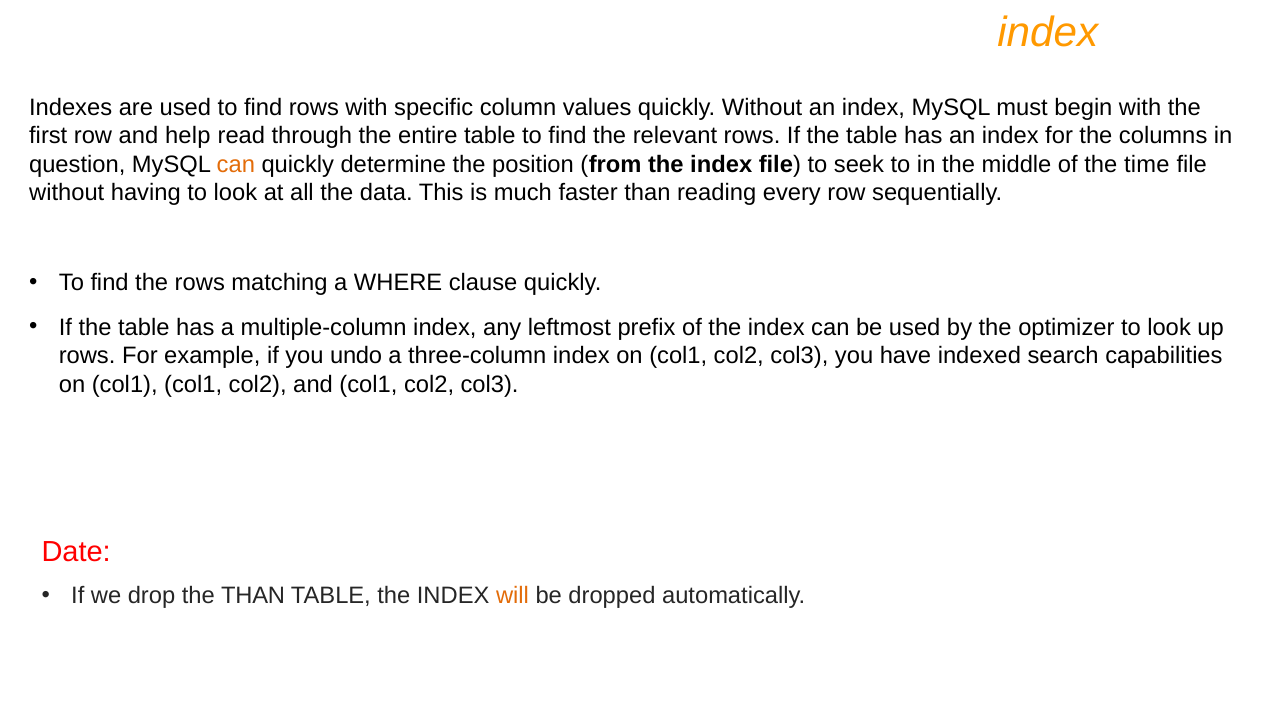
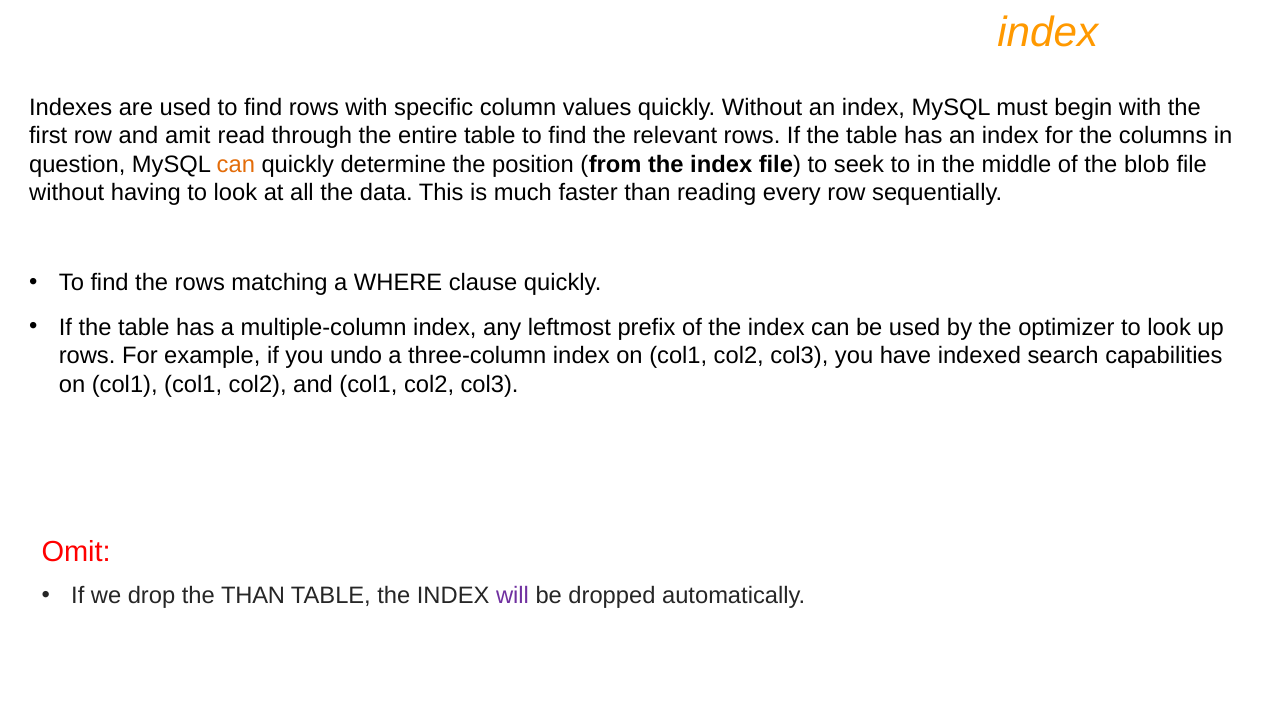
help: help -> amit (188, 136)
time: time -> blob (1147, 165)
Date: Date -> Omit (76, 552)
will colour: orange -> purple (513, 596)
